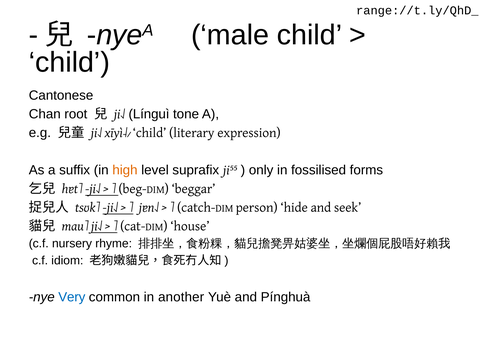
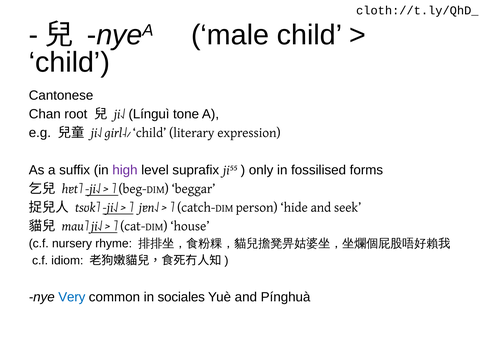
range://t.ly/QhD_: range://t.ly/QhD_ -> cloth://t.ly/QhD_ (417, 10)
xīyì˨˩: xīyì˨˩ -> girl˨˩ (117, 133)
high colour: orange -> purple (125, 170)
another: another -> sociales (181, 297)
